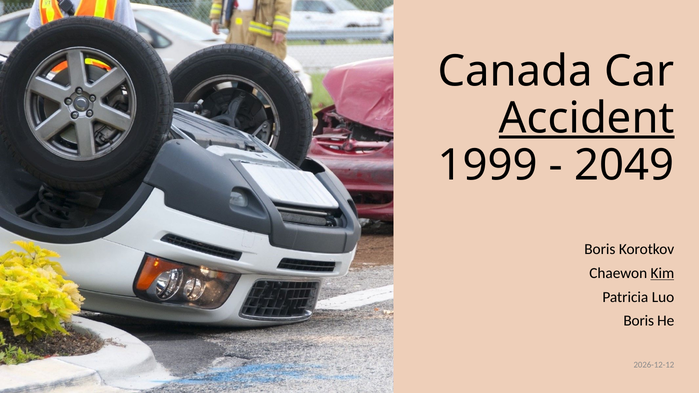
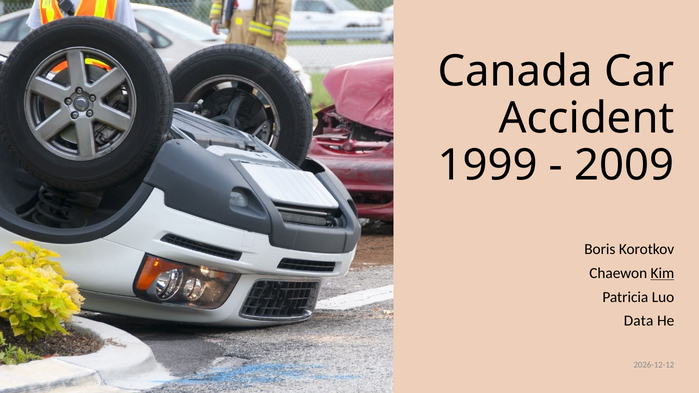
Accident underline: present -> none (587, 118)
2049: 2049 -> 2009 (624, 165)
Boris: Boris -> Data (639, 321)
